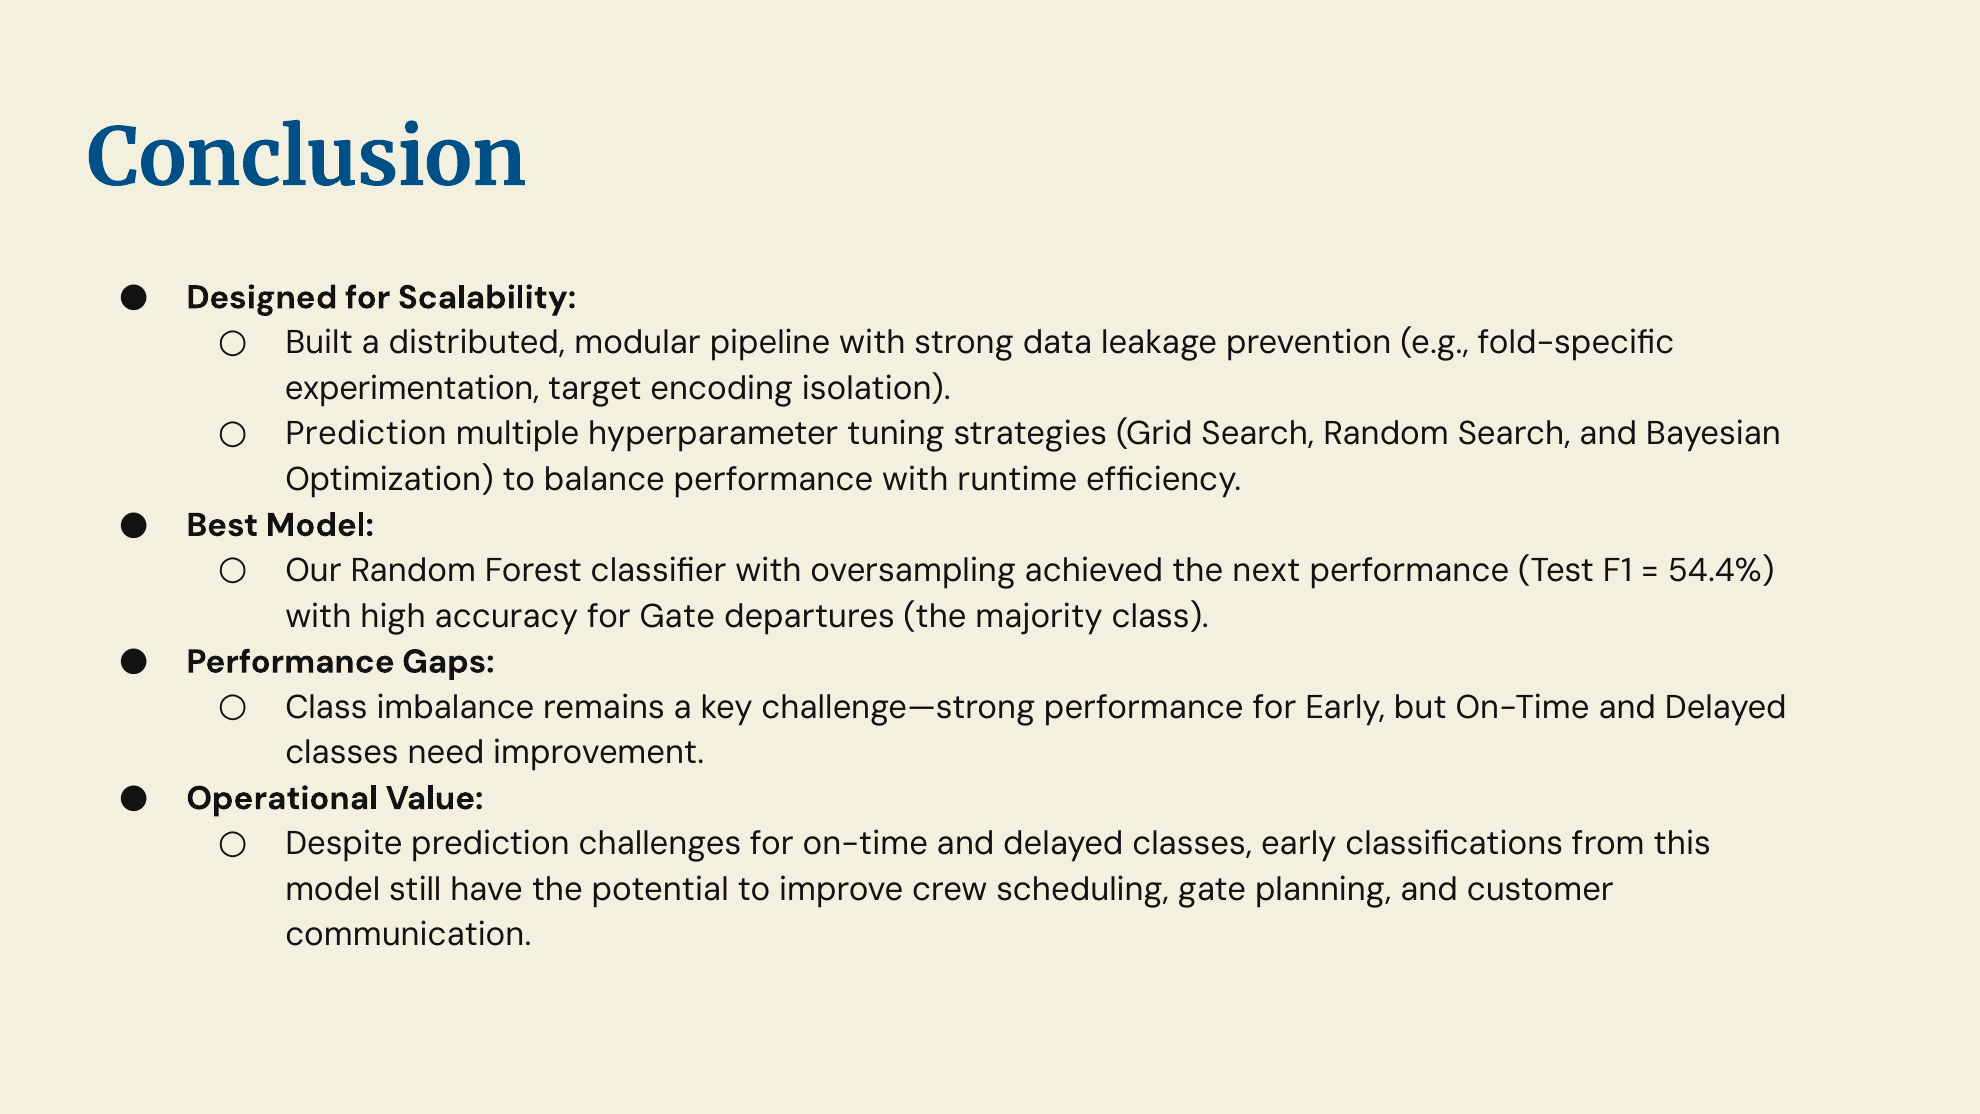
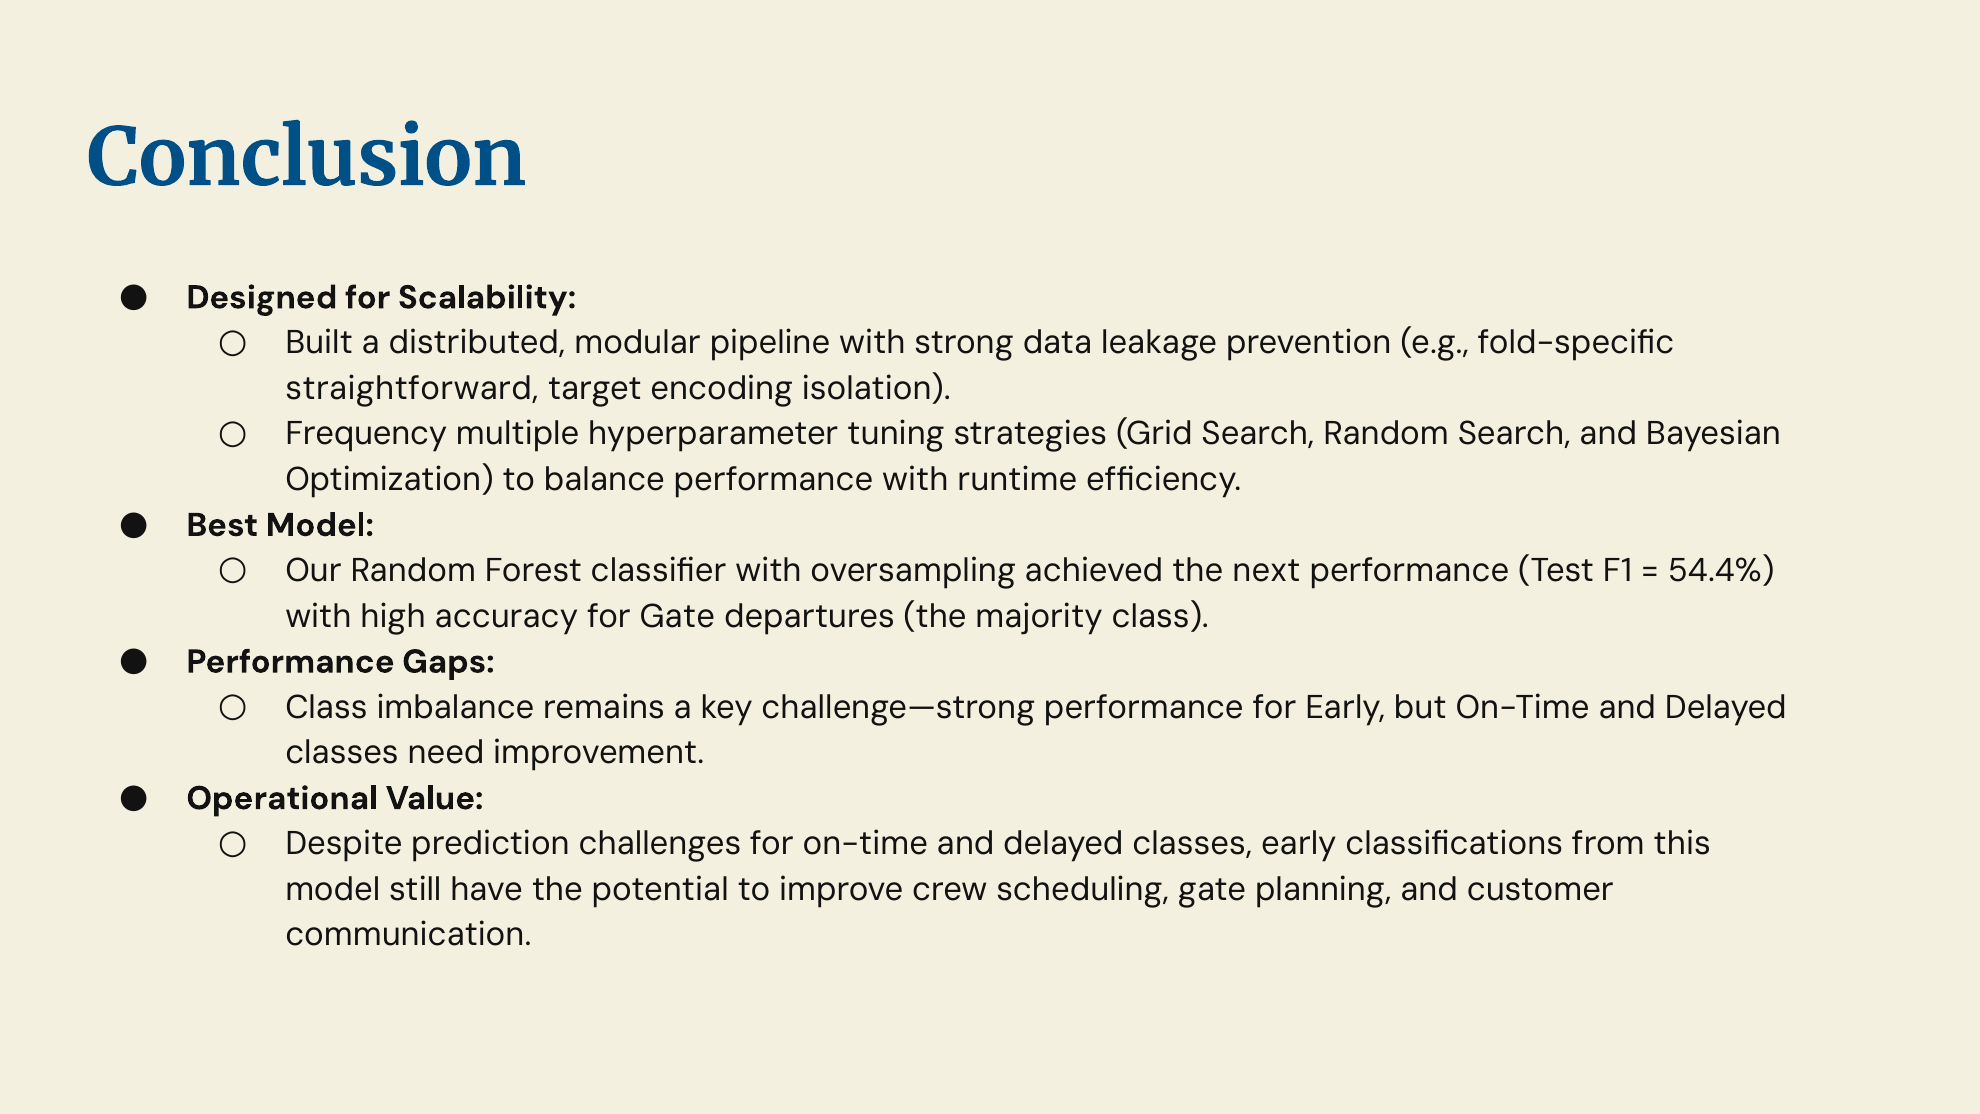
experimentation: experimentation -> straightforward (412, 388)
Prediction: Prediction -> Frequency (366, 434)
